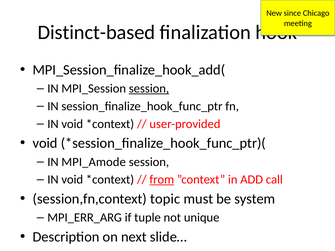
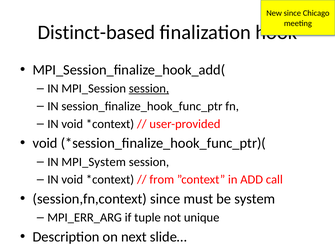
MPI_Amode: MPI_Amode -> MPI_System (94, 162)
from underline: present -> none (162, 180)
session,fn,context topic: topic -> since (165, 199)
